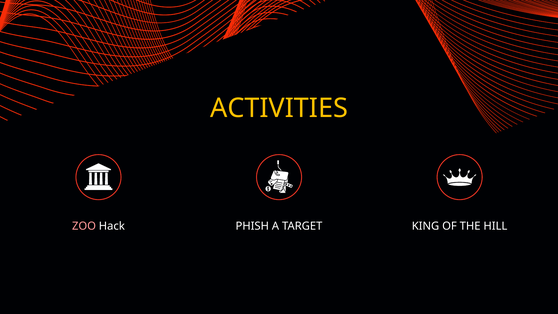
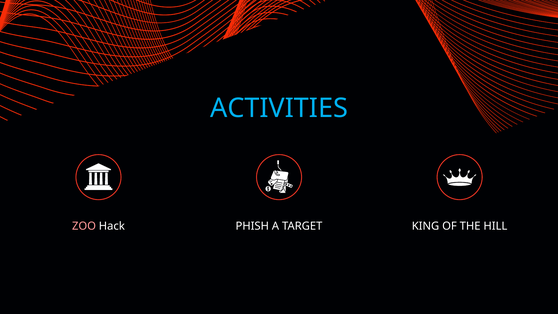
ACTIVITIES colour: yellow -> light blue (279, 108)
